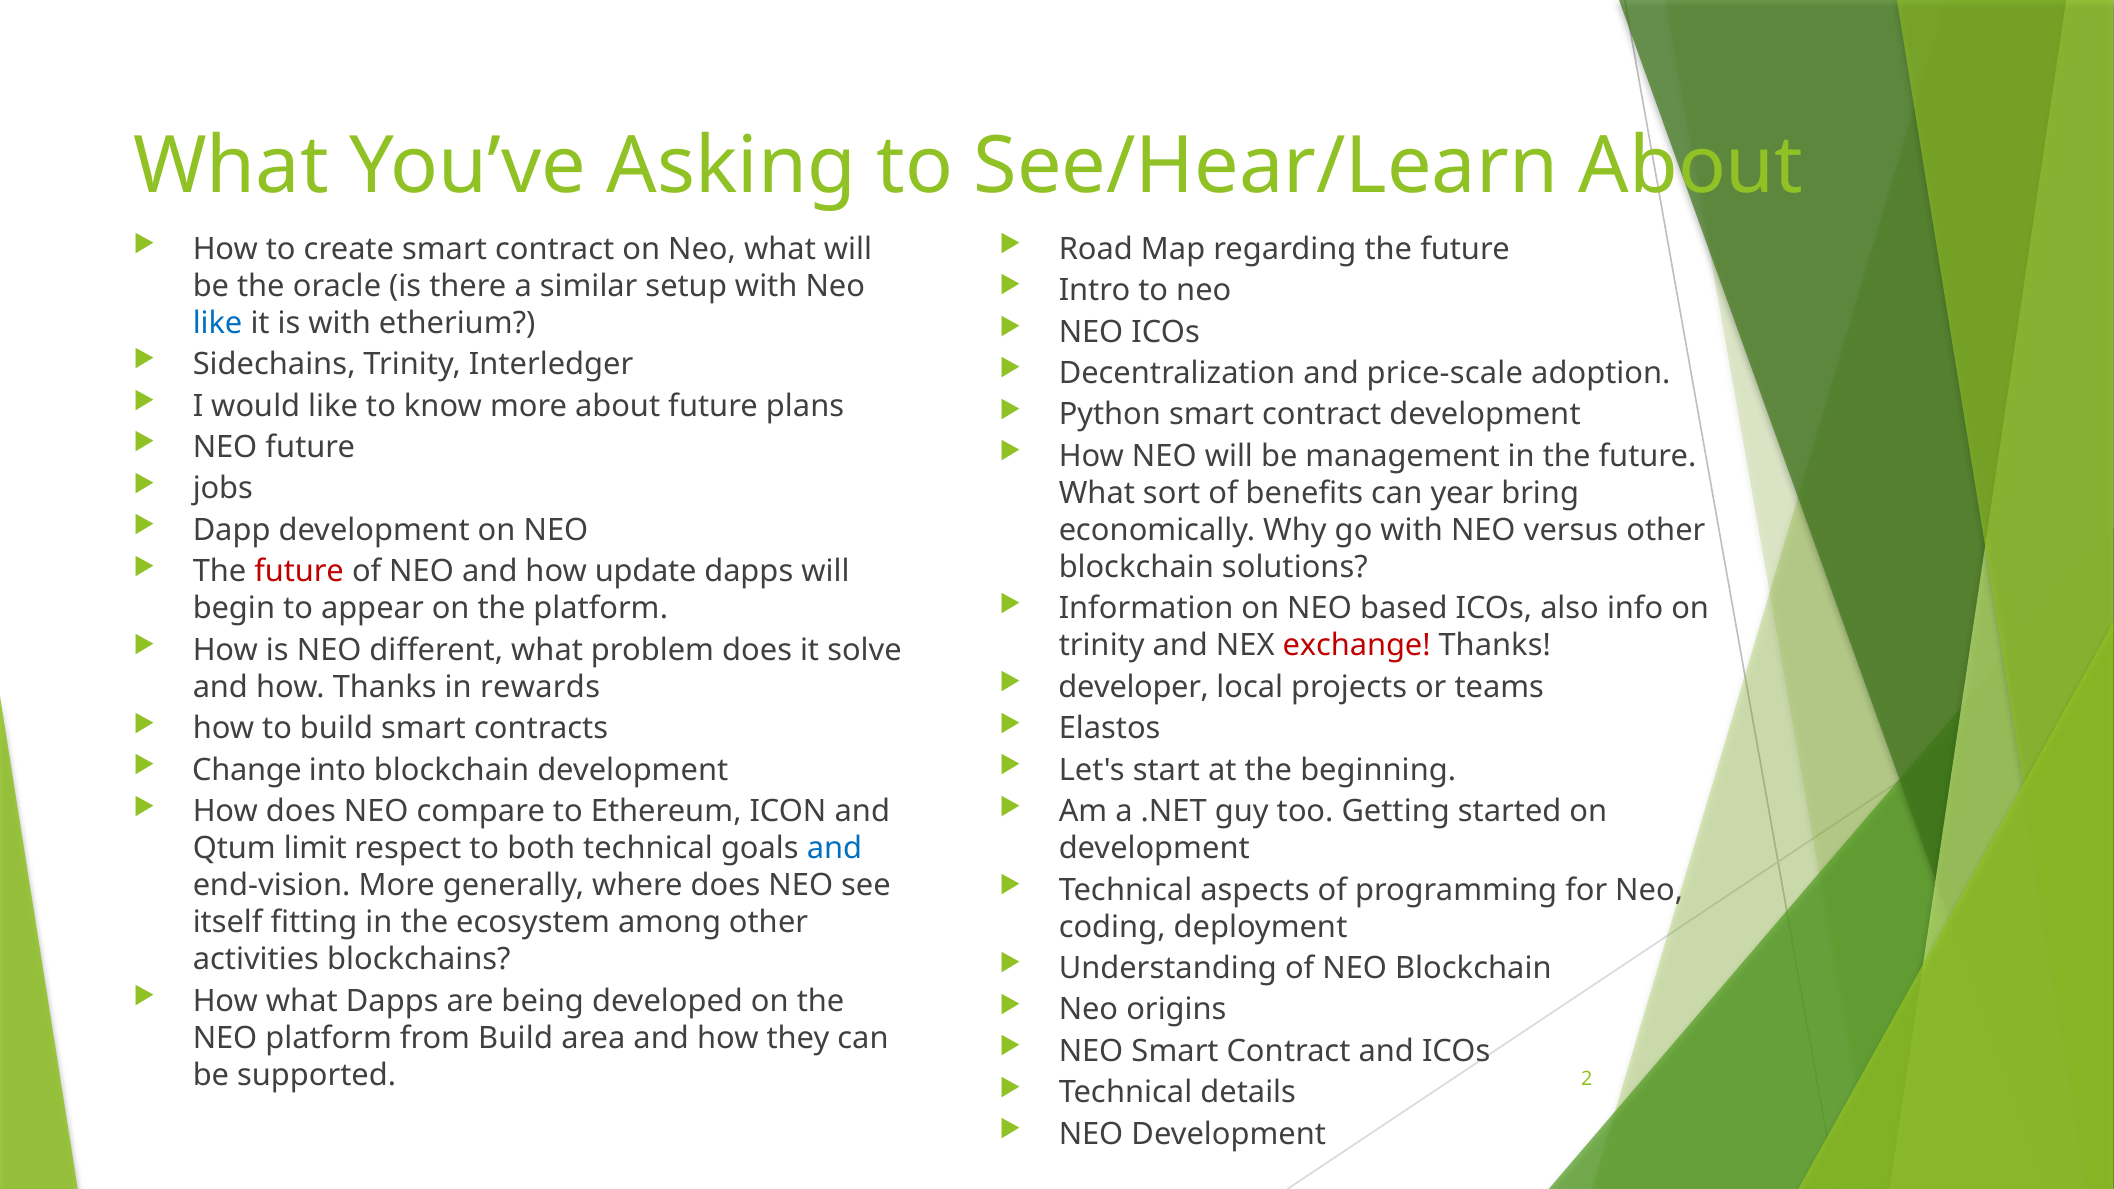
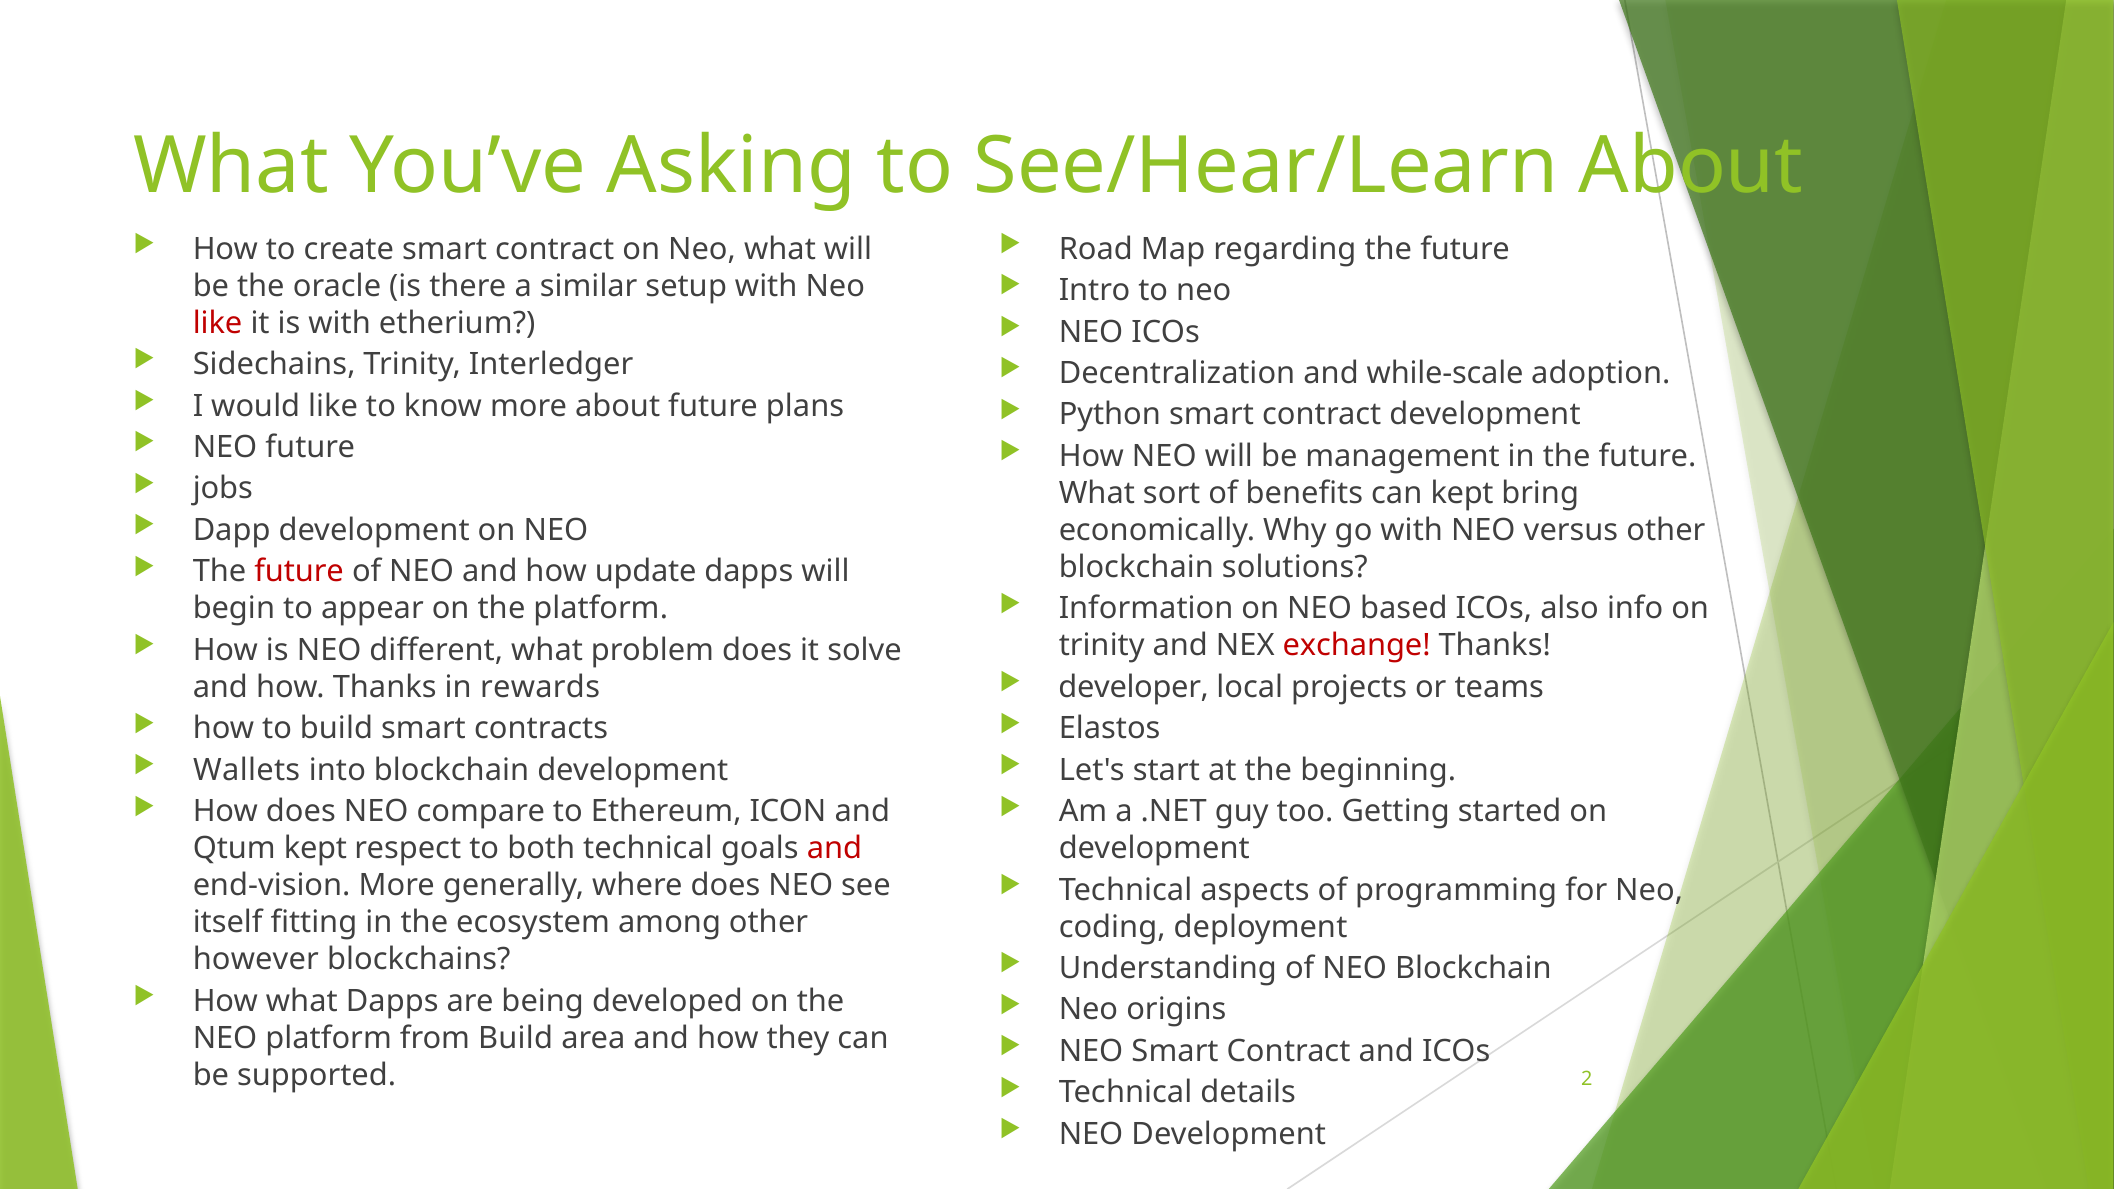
like colour: blue -> red (218, 323)
price-scale: price-scale -> while-scale (1445, 373)
can year: year -> kept (1462, 493)
Change: Change -> Wallets (247, 770)
Qtum limit: limit -> kept (315, 849)
and colour: blue -> red (835, 849)
activities: activities -> however (256, 960)
